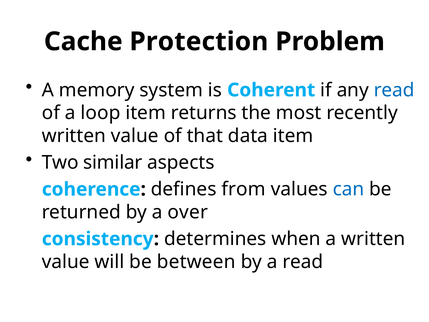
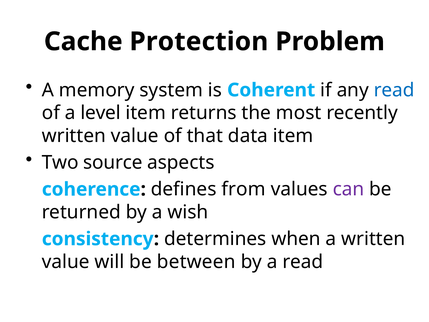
loop: loop -> level (101, 113)
similar: similar -> source (113, 162)
can colour: blue -> purple (348, 189)
over: over -> wish (188, 212)
